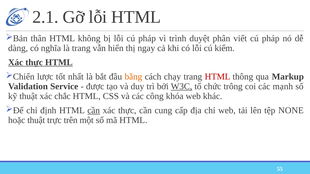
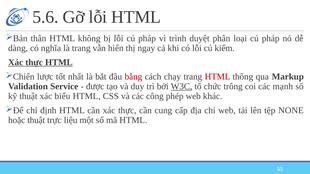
2.1: 2.1 -> 5.6 (46, 17)
viết: viết -> loại (240, 38)
bằng colour: orange -> red (133, 77)
chắc: chắc -> biểu (62, 96)
khóa: khóa -> phép (175, 96)
cần underline: present -> none (94, 111)
trên: trên -> liệu (71, 120)
